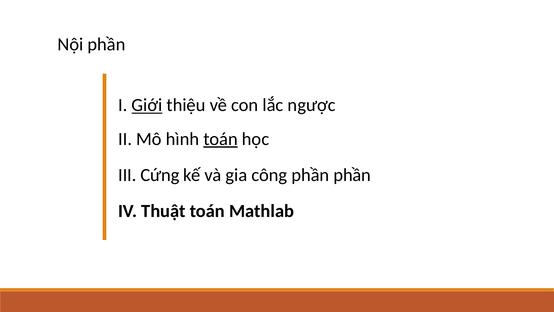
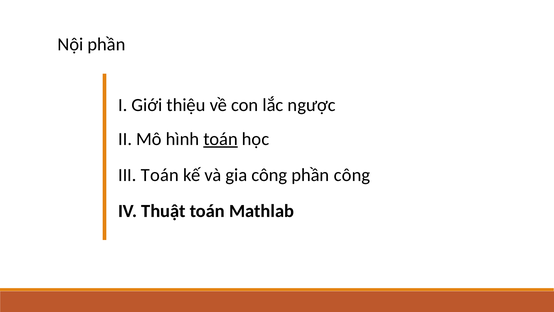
Giới underline: present -> none (147, 105)
III Cứng: Cứng -> Toán (160, 175)
phần phần: phần -> công (352, 175)
